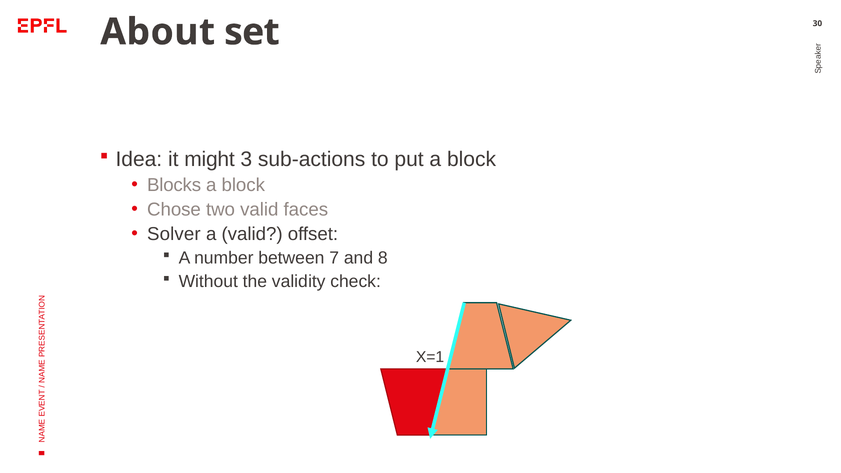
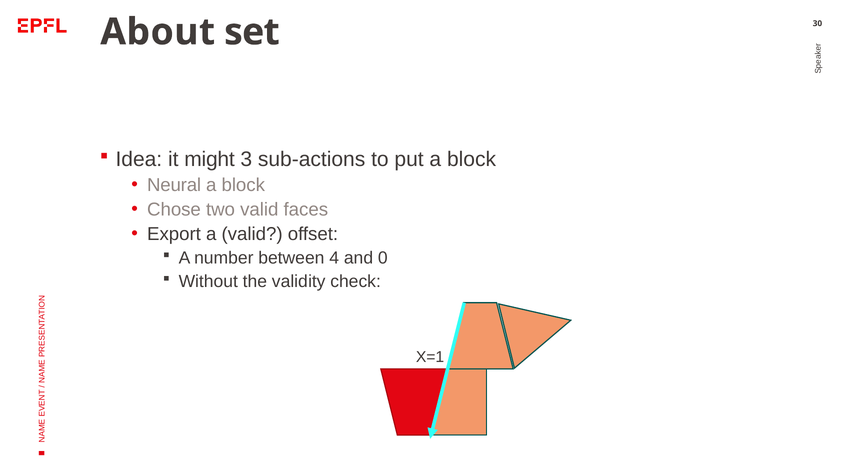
Blocks: Blocks -> Neural (174, 185)
Solver: Solver -> Export (174, 234)
7: 7 -> 4 (334, 258)
8: 8 -> 0 (383, 258)
